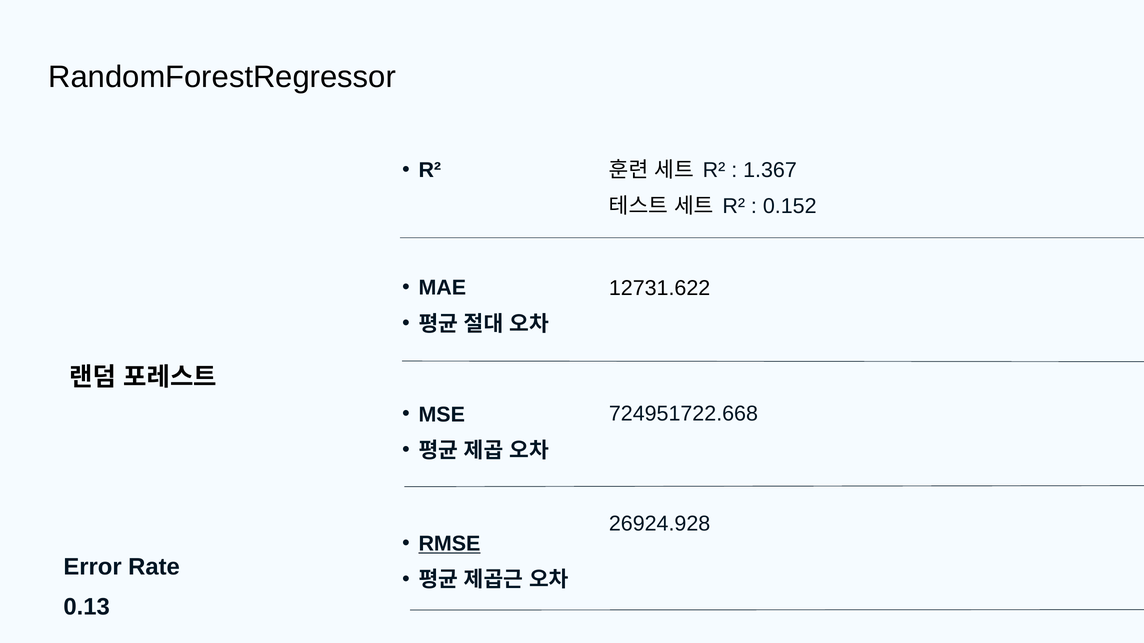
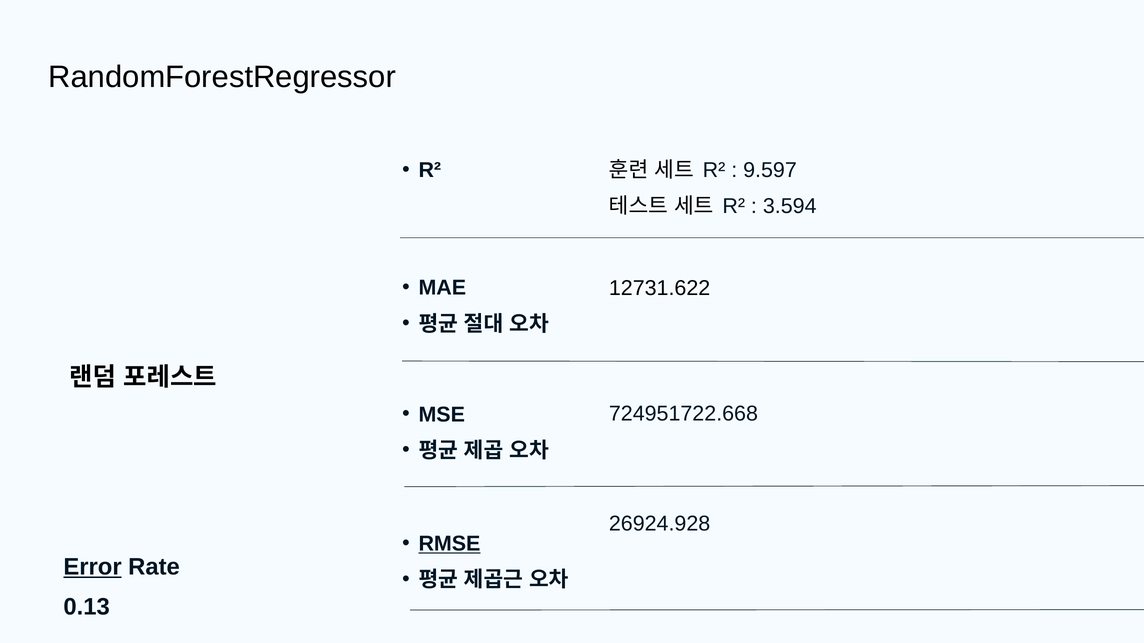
1.367: 1.367 -> 9.597 (770, 170)
0.152: 0.152 -> 3.594 (790, 207)
Error underline: none -> present (93, 567)
